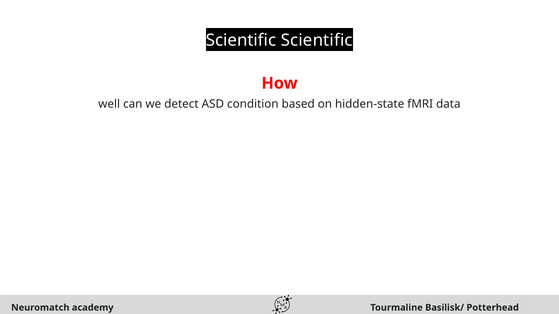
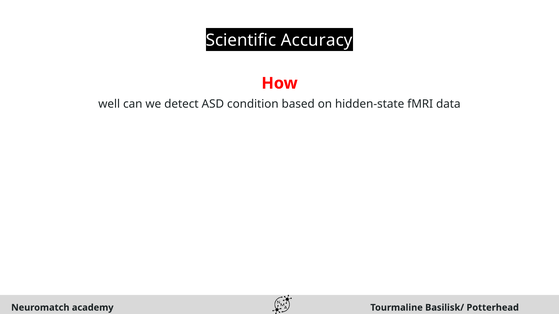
Scientific Scientific: Scientific -> Accuracy (317, 40)
